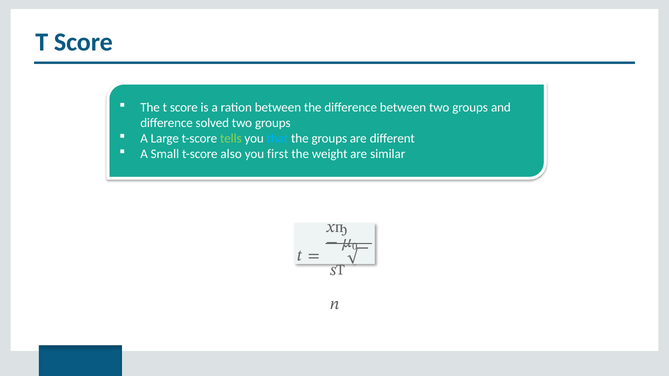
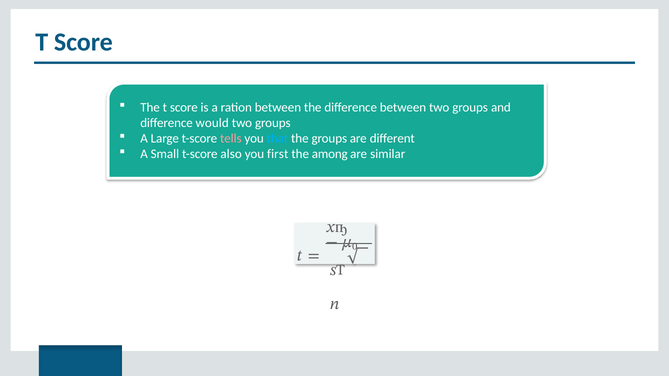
solved: solved -> would (212, 123)
tells colour: light green -> pink (231, 139)
weight: weight -> among (330, 154)
